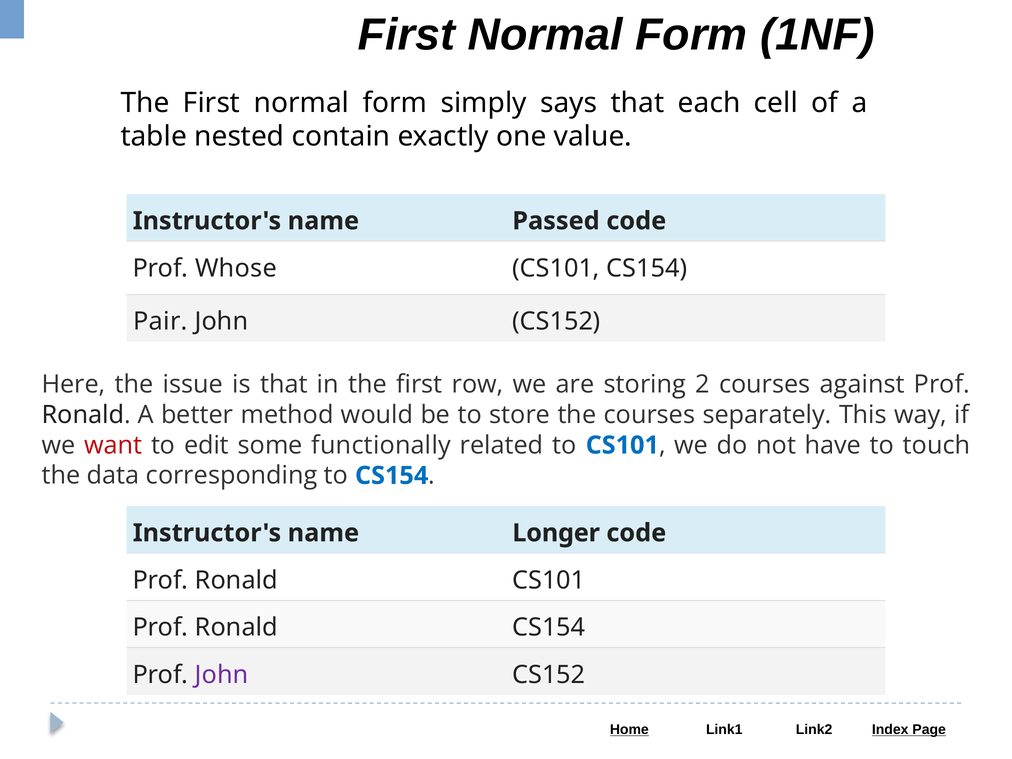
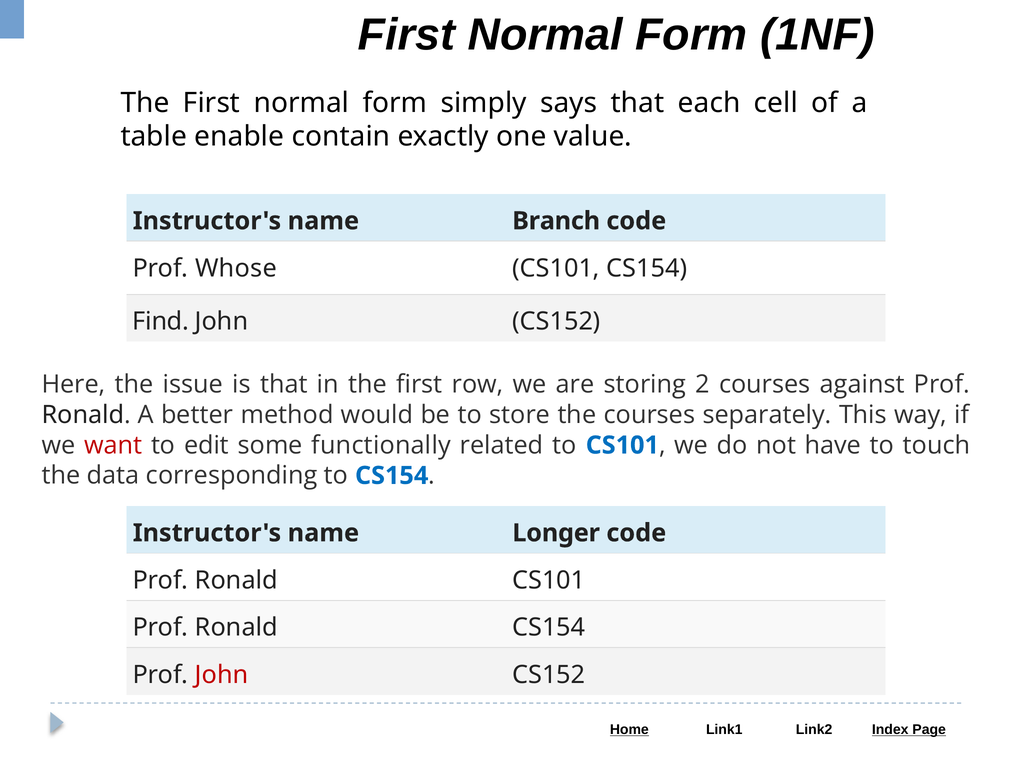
nested: nested -> enable (239, 137)
Passed: Passed -> Branch (556, 221)
Pair: Pair -> Find (161, 321)
John colour: purple -> red (222, 675)
